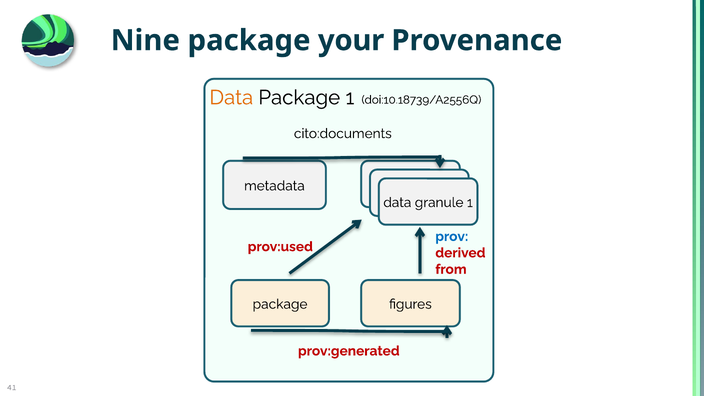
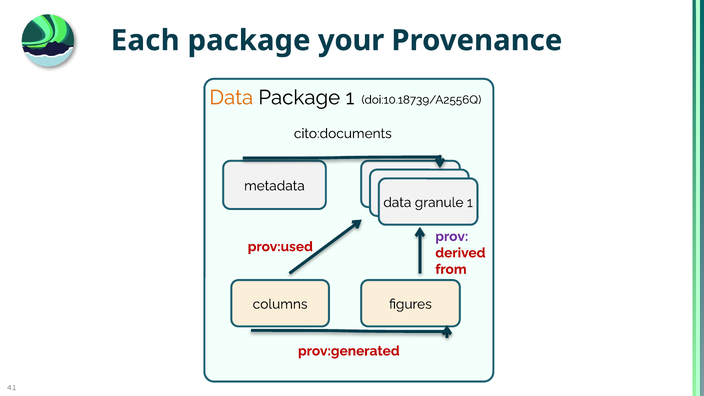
Nine: Nine -> Each (145, 40)
prov colour: blue -> purple (452, 236)
package: package -> columns (280, 304)
